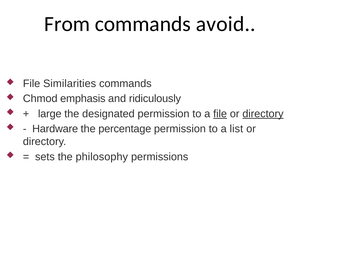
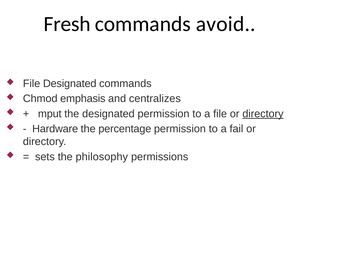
From: From -> Fresh (67, 24)
File Similarities: Similarities -> Designated (70, 84)
ridiculously: ridiculously -> centralizes (155, 99)
large: large -> mput (50, 114)
file underline: present -> none (220, 114)
list: list -> fail (236, 129)
